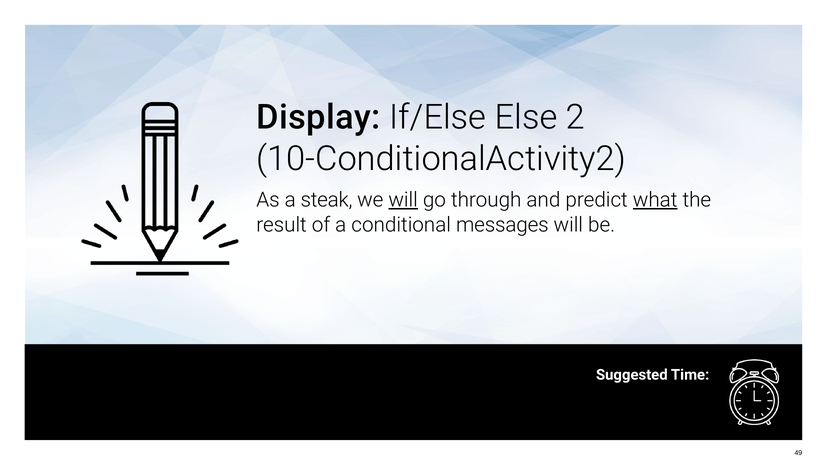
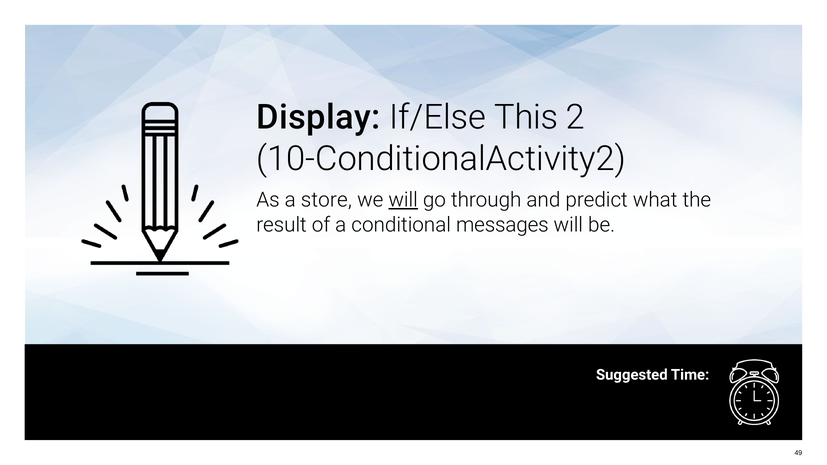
Else: Else -> This (526, 117)
steak: steak -> store (326, 200)
what underline: present -> none (655, 200)
